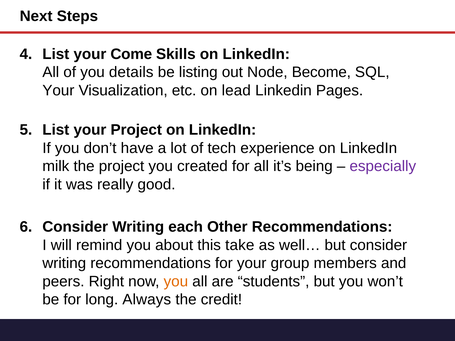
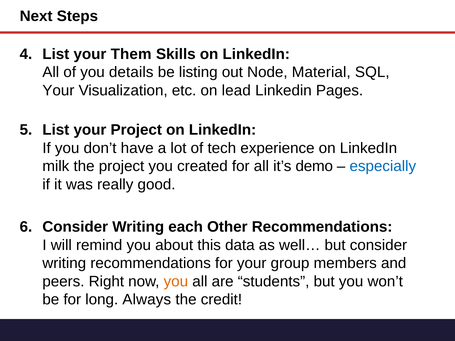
Come: Come -> Them (131, 54)
Become: Become -> Material (321, 72)
being: being -> demo (314, 166)
especially colour: purple -> blue (383, 166)
take: take -> data (240, 245)
